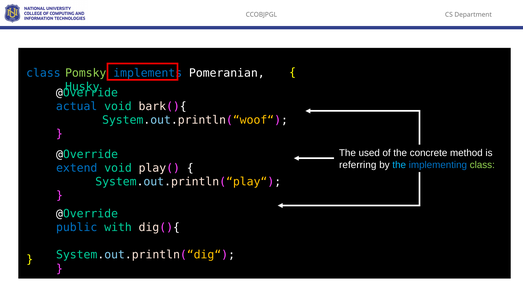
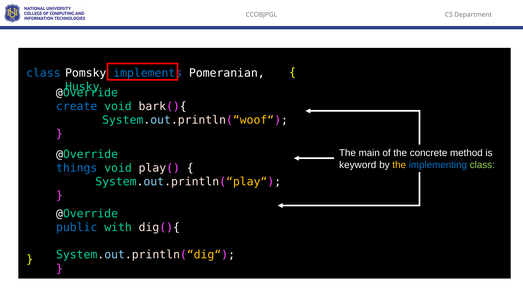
Pomsky colour: light green -> white (86, 73)
actual: actual -> create (77, 106)
used: used -> main (369, 153)
referring: referring -> keyword (358, 165)
the colour: light blue -> yellow (399, 165)
extend: extend -> things (77, 168)
